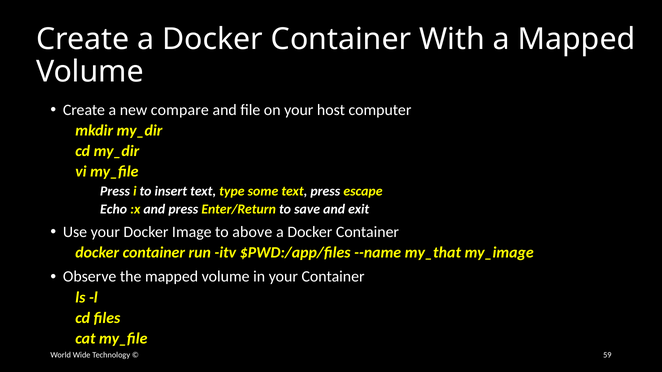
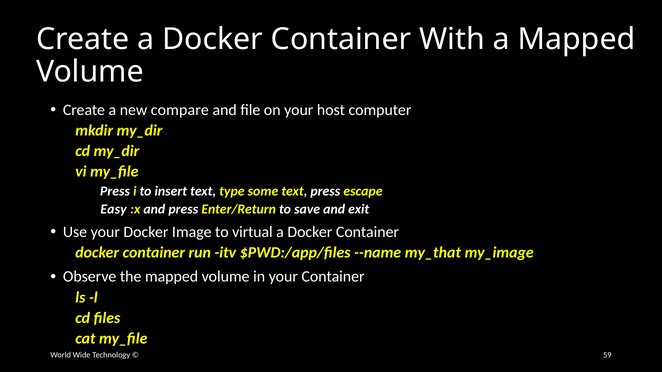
Echo: Echo -> Easy (114, 210)
above: above -> virtual (252, 232)
